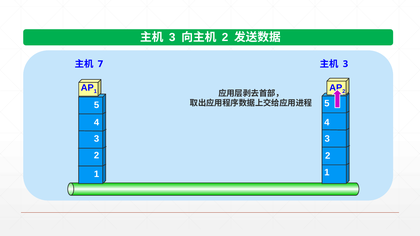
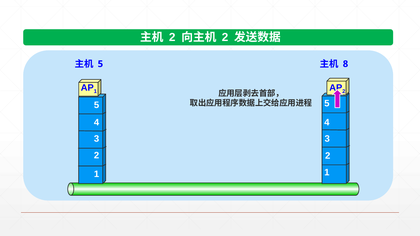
3: 3 -> 2 (172, 38)
7: 7 -> 5 (100, 64)
3: 3 -> 8 (345, 64)
